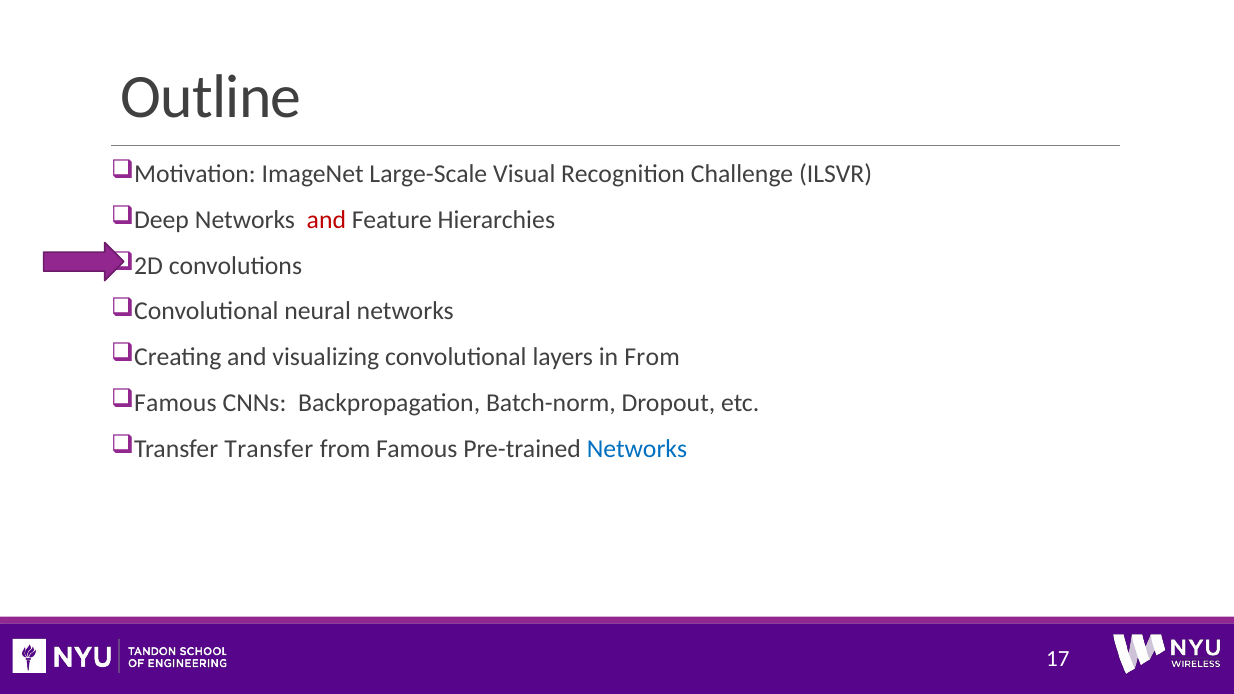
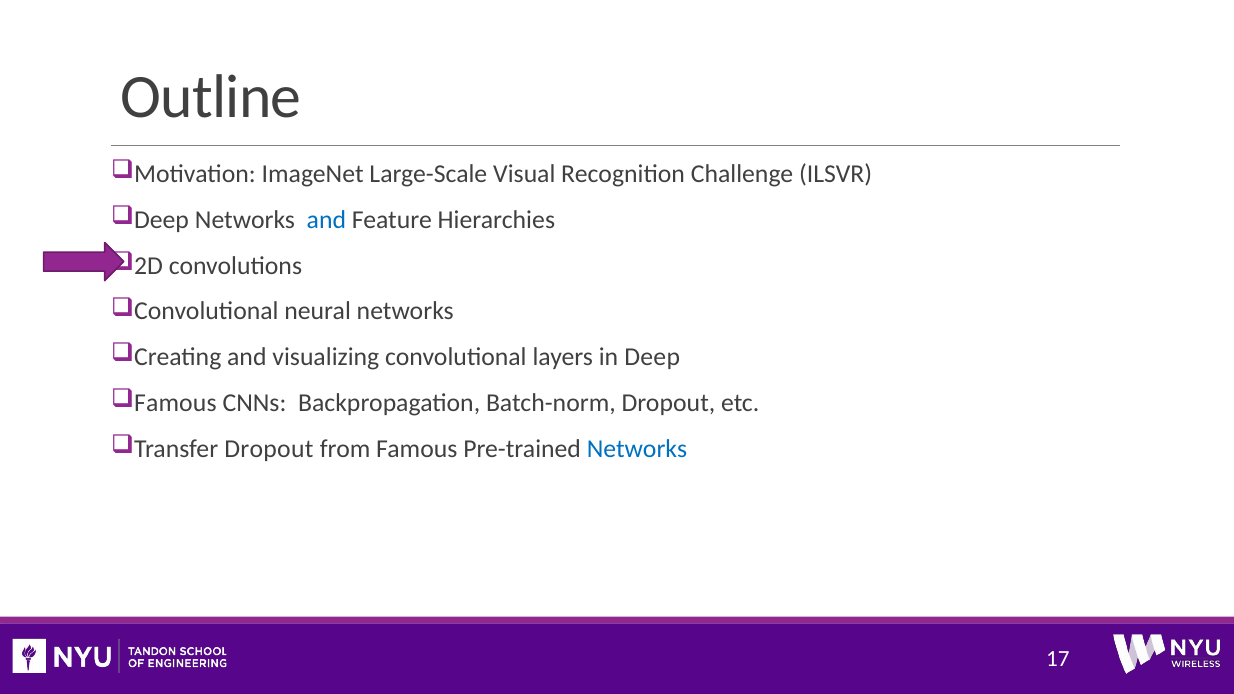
and colour: red -> blue (326, 220)
in From: From -> Deep (652, 357)
Transfer Transfer: Transfer -> Dropout (269, 449)
